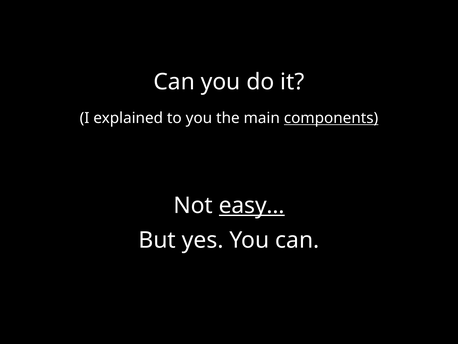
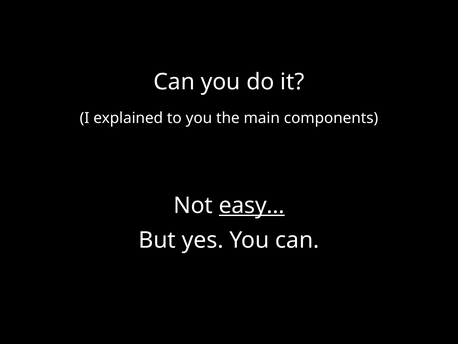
components underline: present -> none (331, 118)
